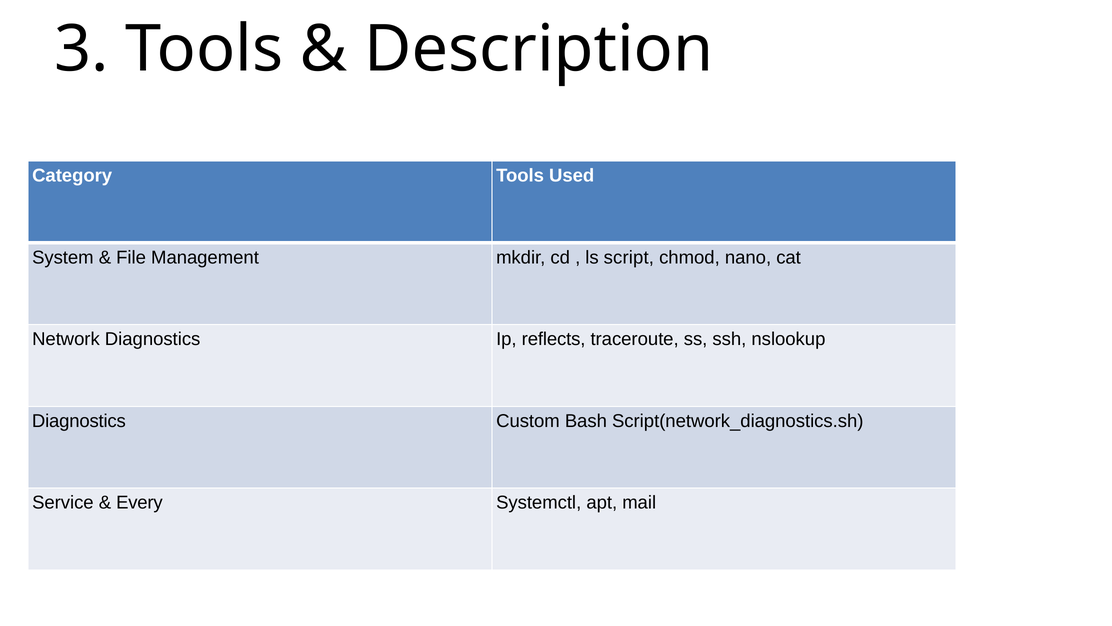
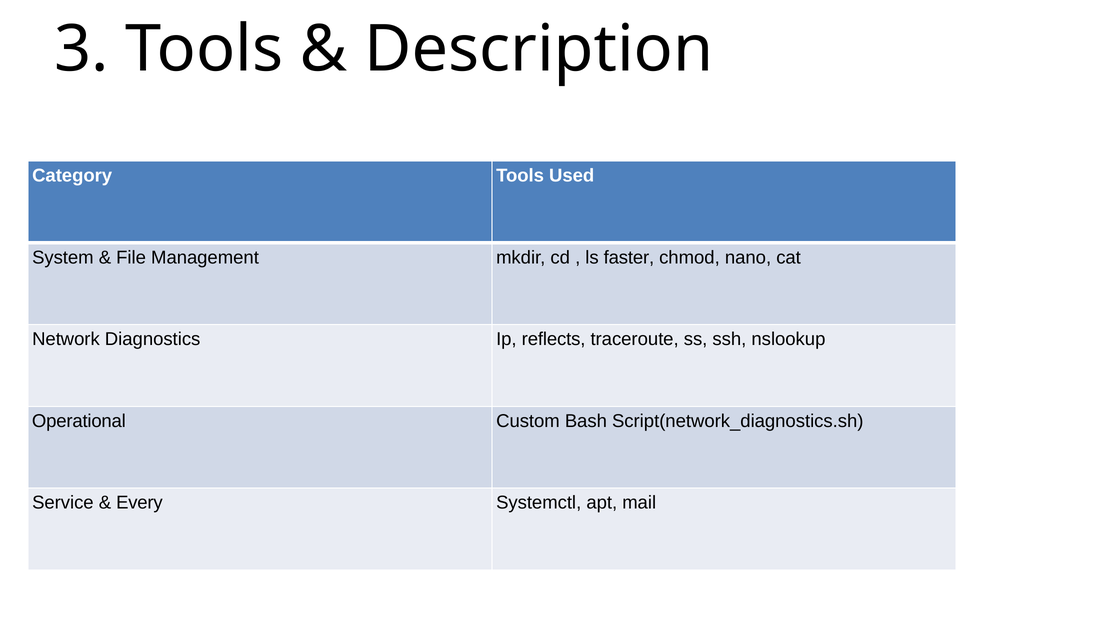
script: script -> faster (629, 257)
Diagnostics: Diagnostics -> Operational (79, 421)
